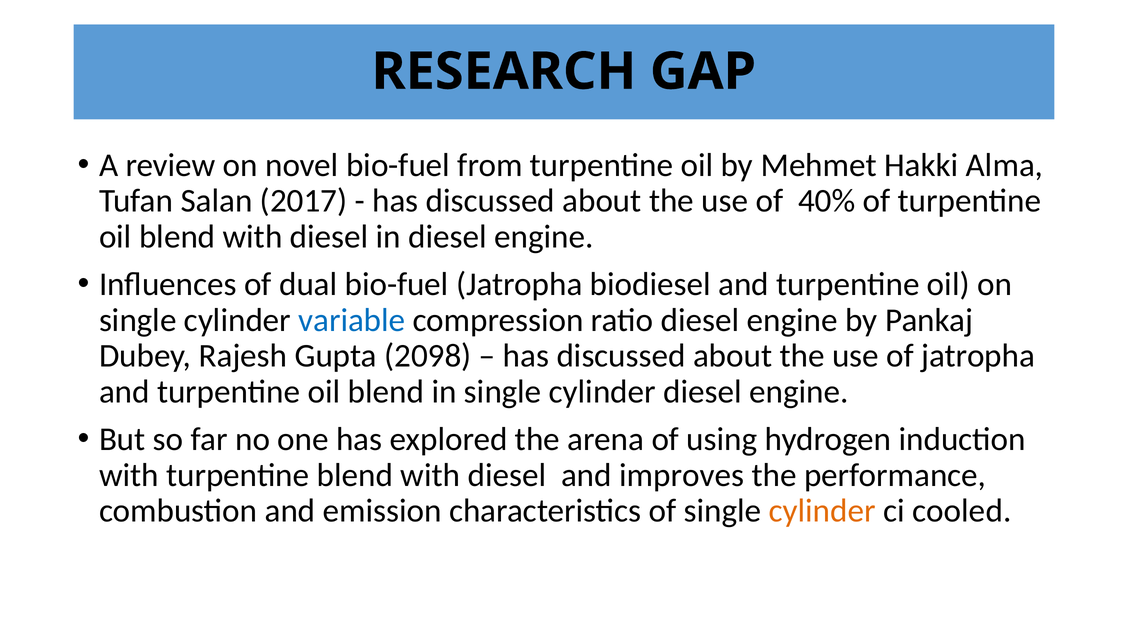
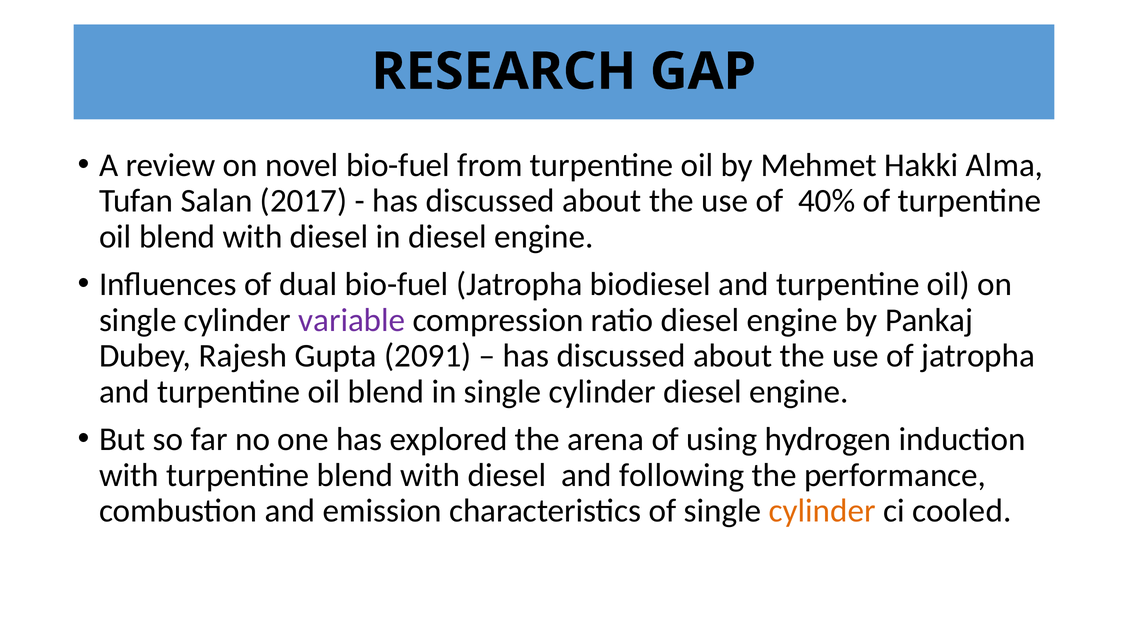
variable colour: blue -> purple (352, 320)
2098: 2098 -> 2091 (428, 356)
improves: improves -> following (682, 475)
